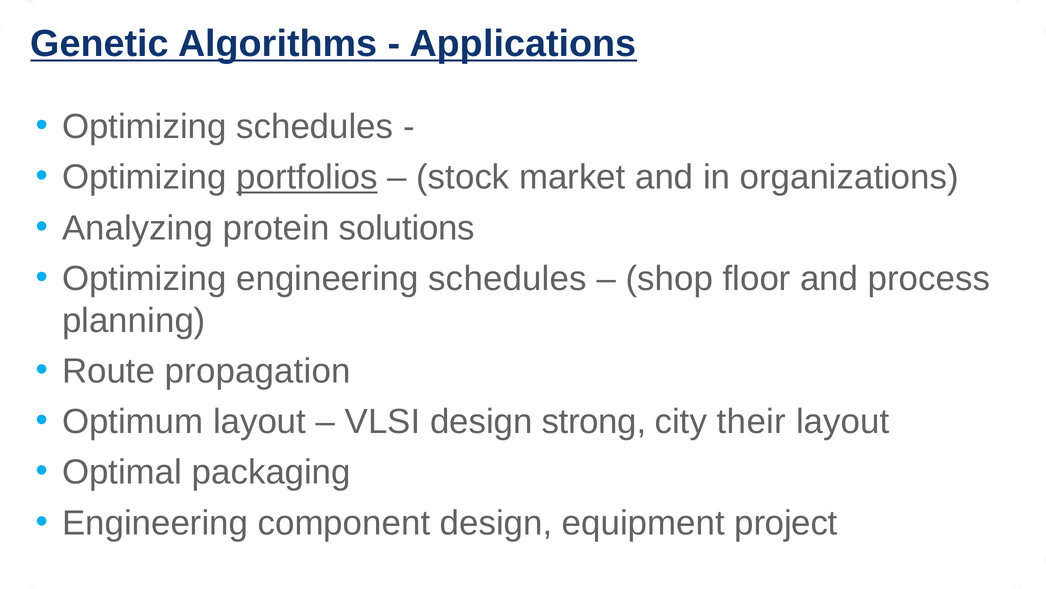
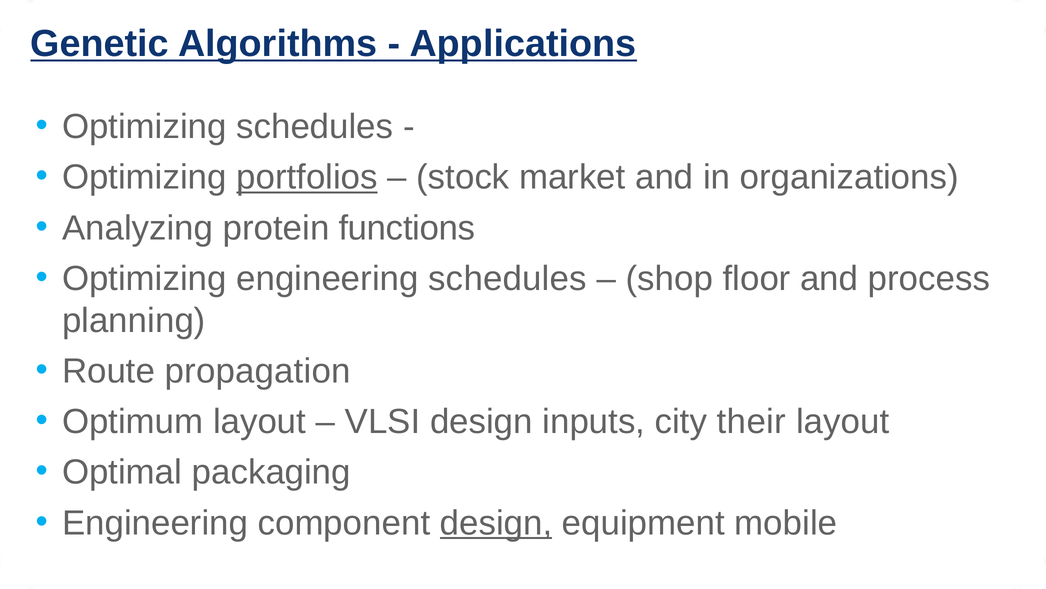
solutions: solutions -> functions (407, 228)
strong: strong -> inputs (594, 421)
design underline: none -> present (496, 522)
project: project -> mobile (786, 522)
